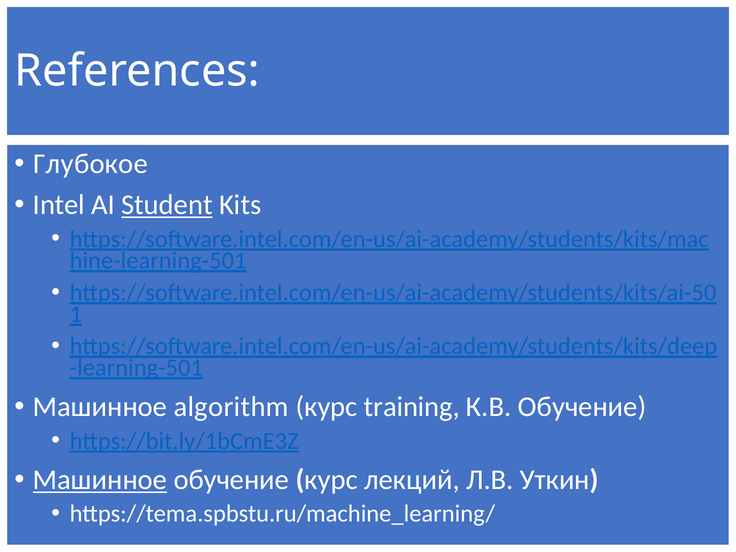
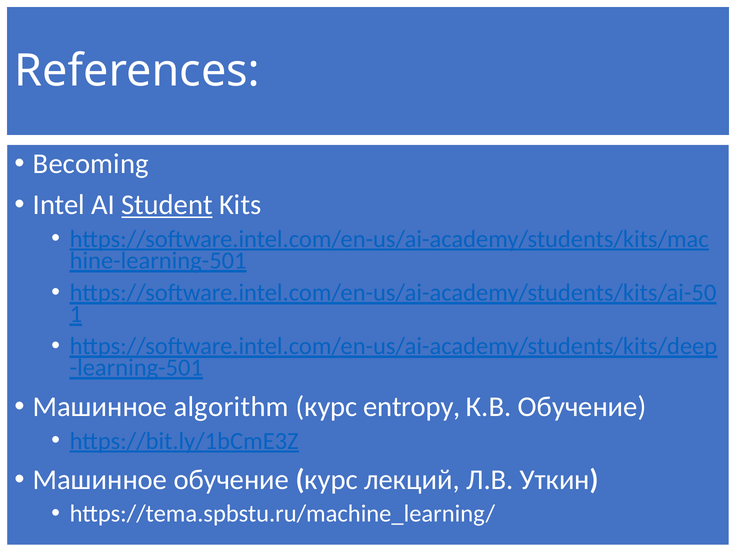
Глубокое: Глубокое -> Becoming (91, 164)
training: training -> entropy (412, 407)
Машинное underline: present -> none (100, 480)
